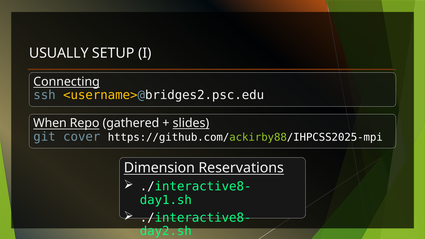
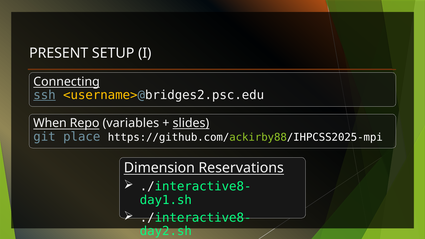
USUALLY: USUALLY -> PRESENT (59, 53)
ssh underline: none -> present (45, 95)
gathered: gathered -> variables (131, 123)
cover: cover -> place (82, 137)
